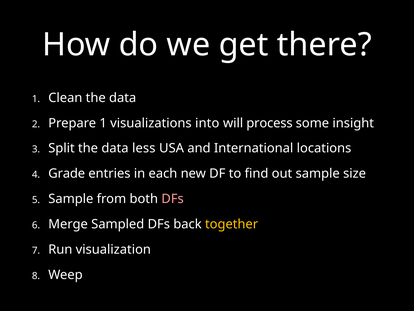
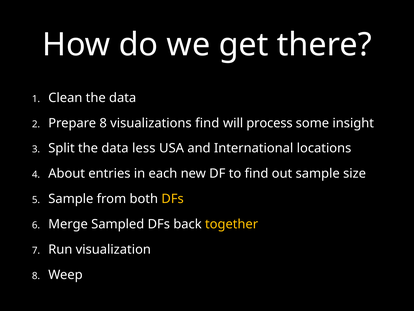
Prepare 1: 1 -> 8 (103, 123)
visualizations into: into -> find (207, 123)
Grade: Grade -> About (67, 173)
DFs colour: pink -> yellow (173, 199)
